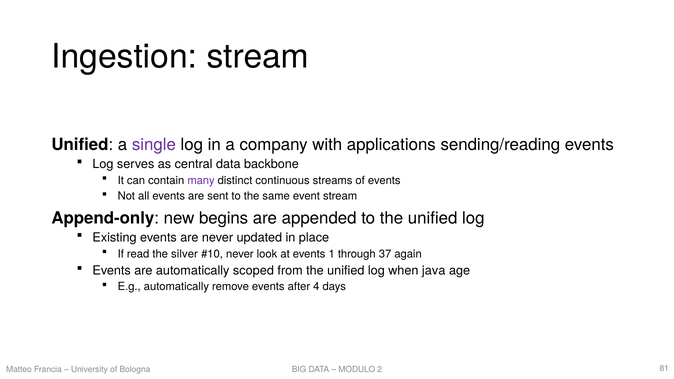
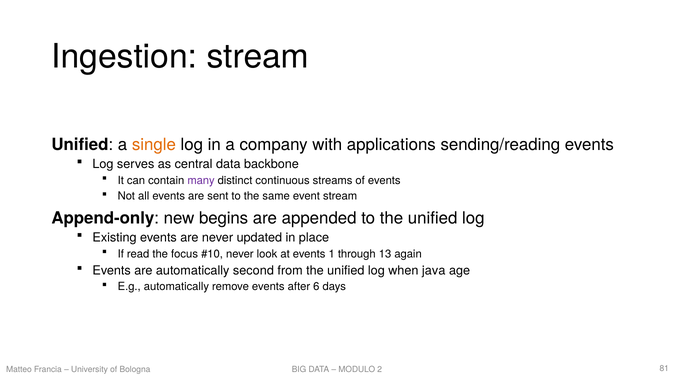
single colour: purple -> orange (154, 145)
silver: silver -> focus (185, 254)
37: 37 -> 13 (385, 254)
scoped: scoped -> second (253, 270)
4: 4 -> 6 (316, 287)
